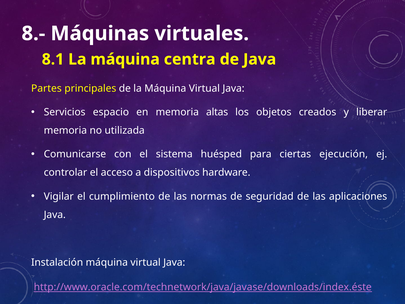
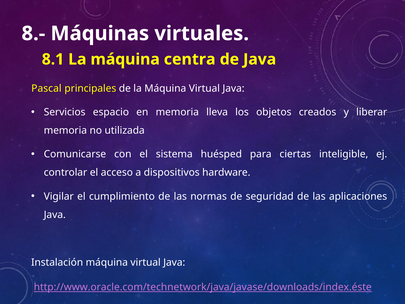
Partes: Partes -> Pascal (46, 88)
altas: altas -> lleva (217, 112)
ejecución: ejecución -> inteligible (344, 154)
